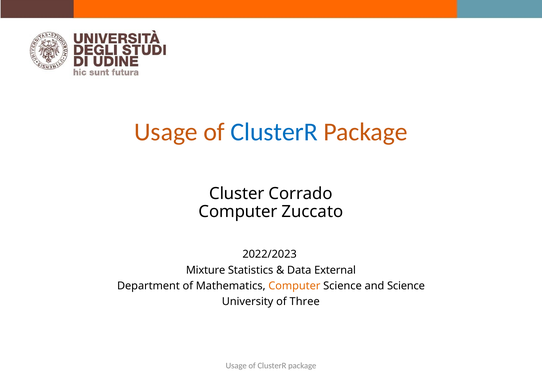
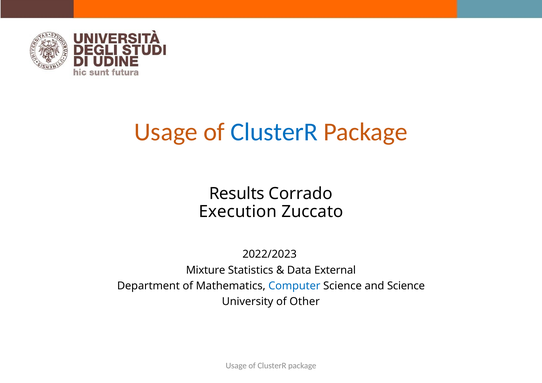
Cluster: Cluster -> Results (237, 194)
Computer: Computer -> Execution (238, 212)
Computer colour: orange -> blue (294, 286)
Three: Three -> Other (305, 302)
